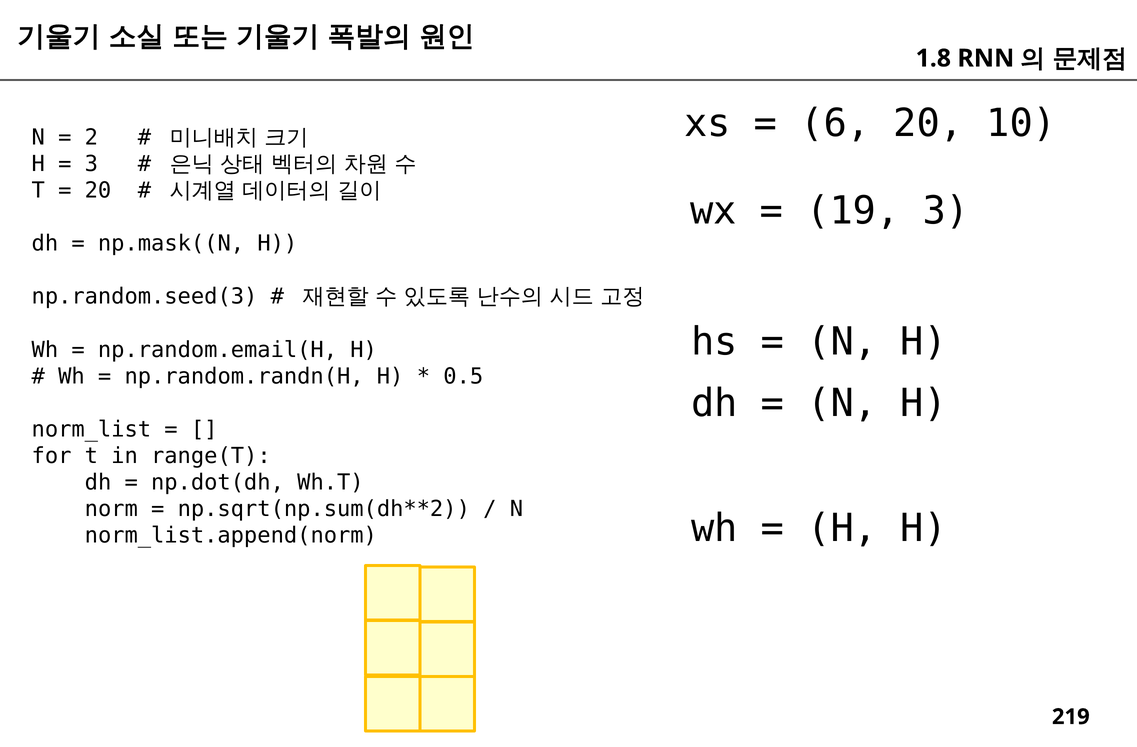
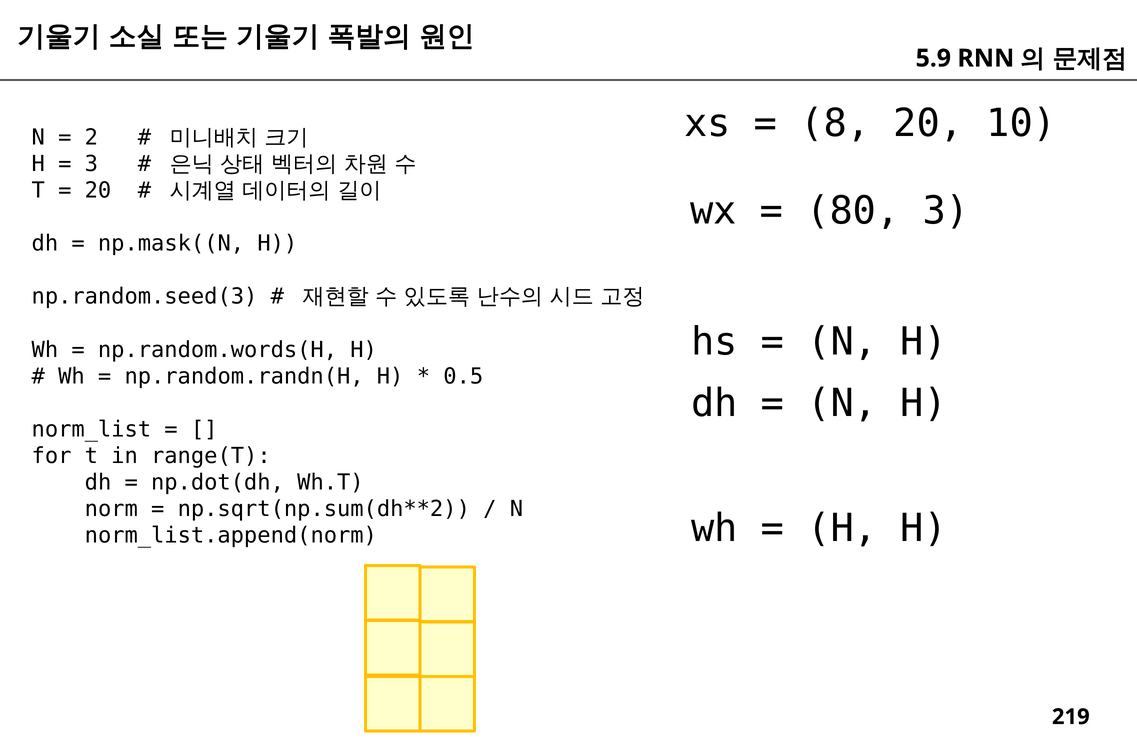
1.8: 1.8 -> 5.9 (933, 58)
6: 6 -> 8 (835, 124)
19: 19 -> 80 (853, 211)
np.random.email(H: np.random.email(H -> np.random.words(H (218, 350)
